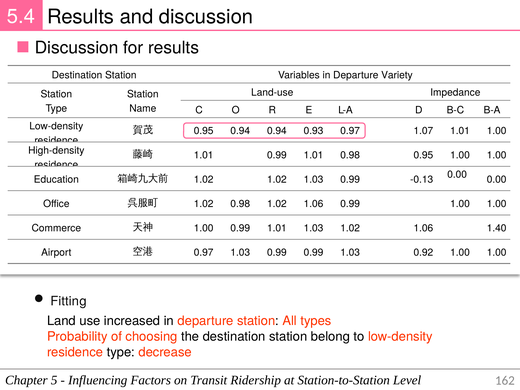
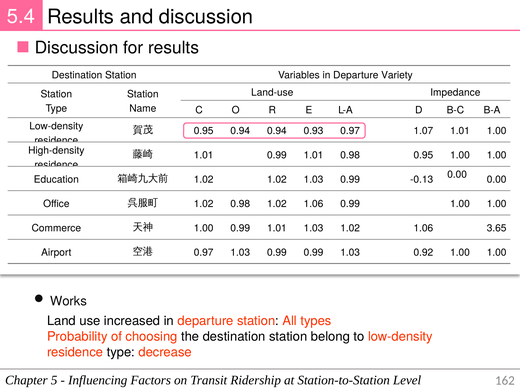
1.40: 1.40 -> 3.65 (497, 228)
Fitting: Fitting -> Works (69, 301)
